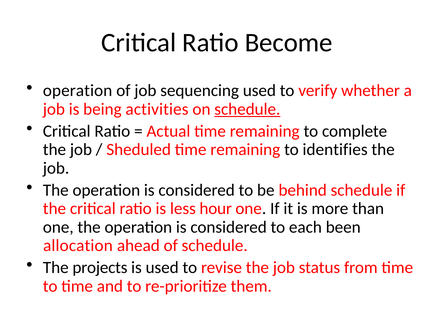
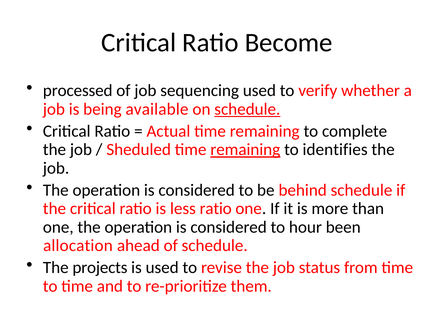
operation: operation -> processed (78, 91)
activities: activities -> available (157, 109)
remaining underline: none -> present (245, 150)
less hour: hour -> ratio (216, 209)
each: each -> hour (305, 227)
